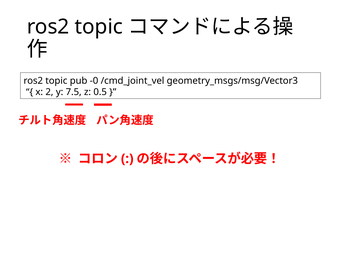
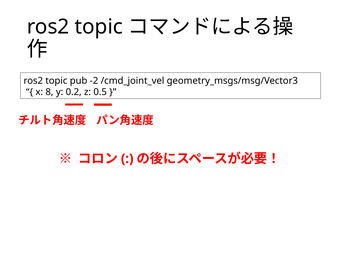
-0: -0 -> -2 (94, 81)
2: 2 -> 8 (49, 92)
7.5: 7.5 -> 0.2 (74, 92)
